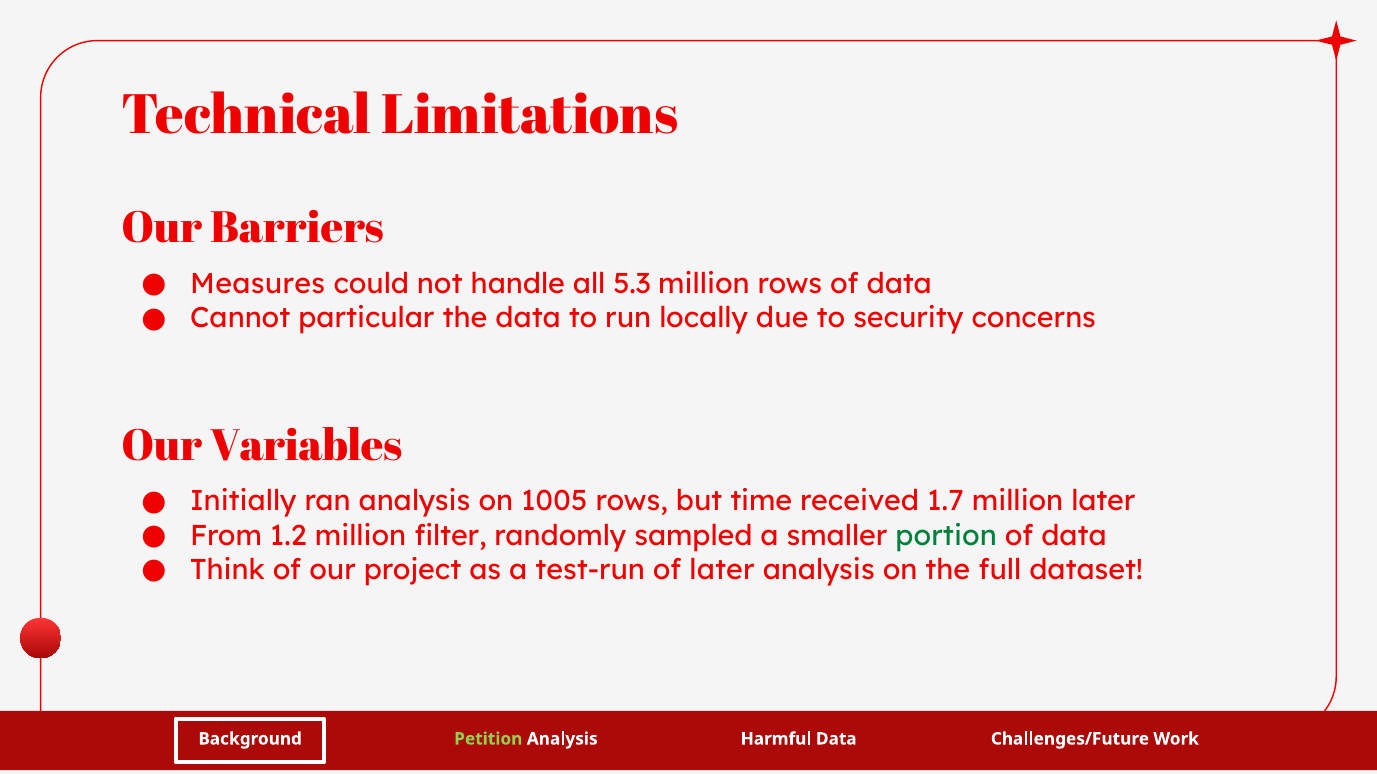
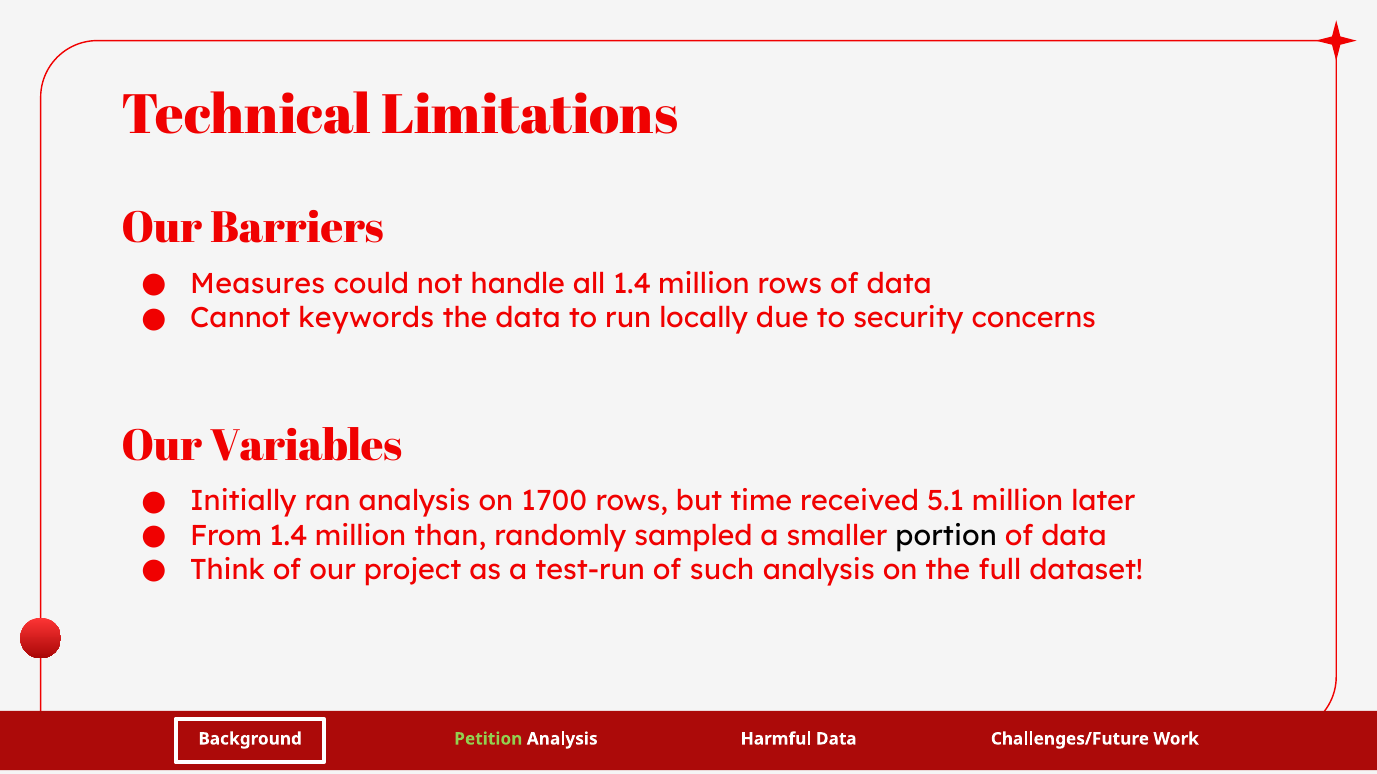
all 5.3: 5.3 -> 1.4 (632, 284)
particular: particular -> keywords (366, 319)
1005: 1005 -> 1700 (554, 502)
1.7: 1.7 -> 5.1 (946, 502)
From 1.2: 1.2 -> 1.4 (289, 536)
filter: filter -> than (450, 536)
portion colour: green -> black (946, 536)
of later: later -> such (722, 571)
